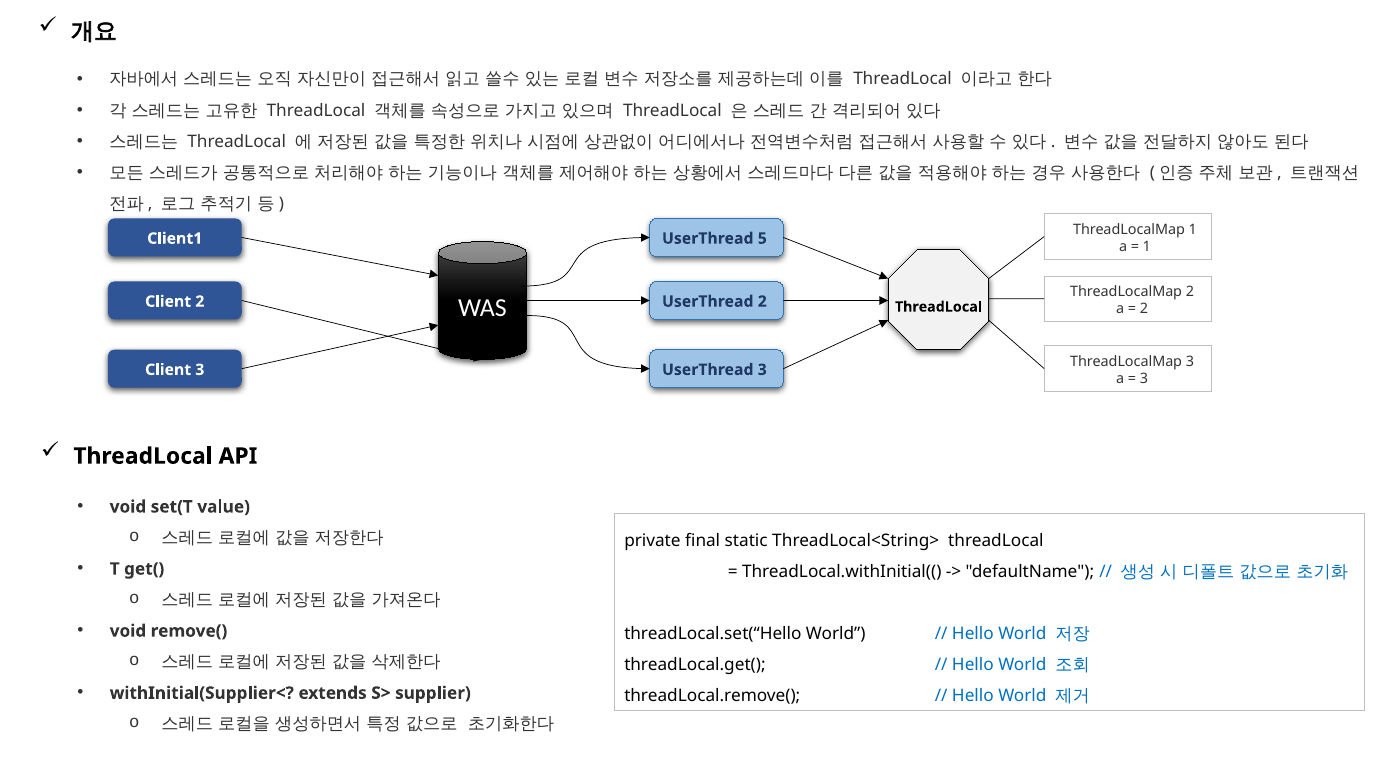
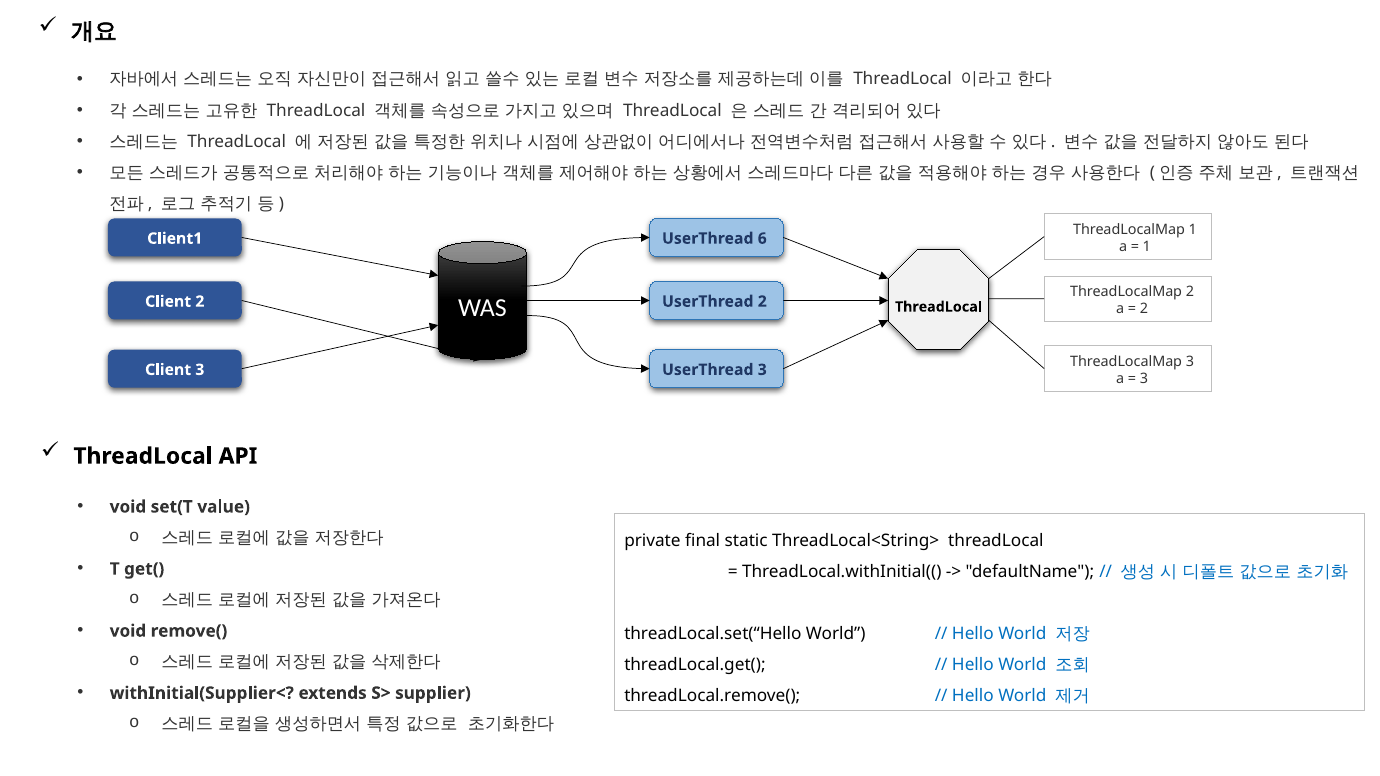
5: 5 -> 6 (762, 239)
